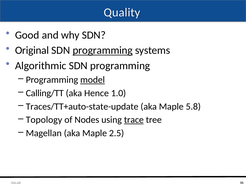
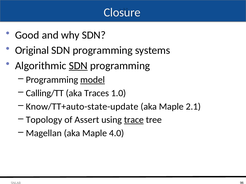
Quality: Quality -> Closure (122, 12)
programming underline: present -> none (103, 51)
SDN underline: none -> present (78, 66)
Hence: Hence -> Traces (97, 93)
Traces/TT+auto-state-update: Traces/TT+auto-state-update -> Know/TT+auto-state-update (82, 107)
5.8: 5.8 -> 2.1 (193, 107)
Nodes: Nodes -> Assert (87, 120)
2.5: 2.5 -> 4.0 (117, 134)
